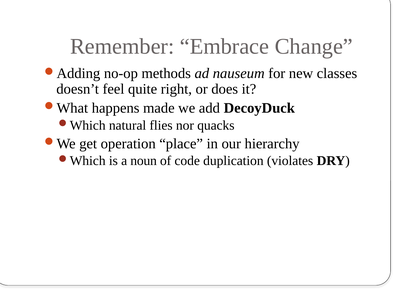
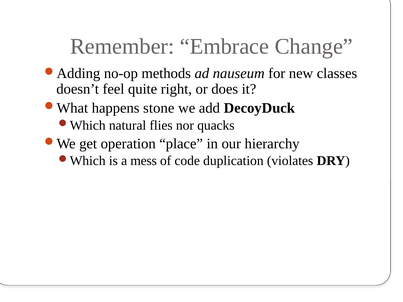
made: made -> stone (159, 108)
noun: noun -> mess (144, 161)
